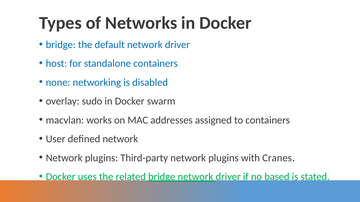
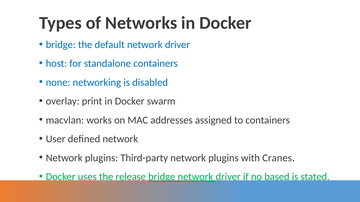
sudo: sudo -> print (92, 101)
related: related -> release (131, 177)
